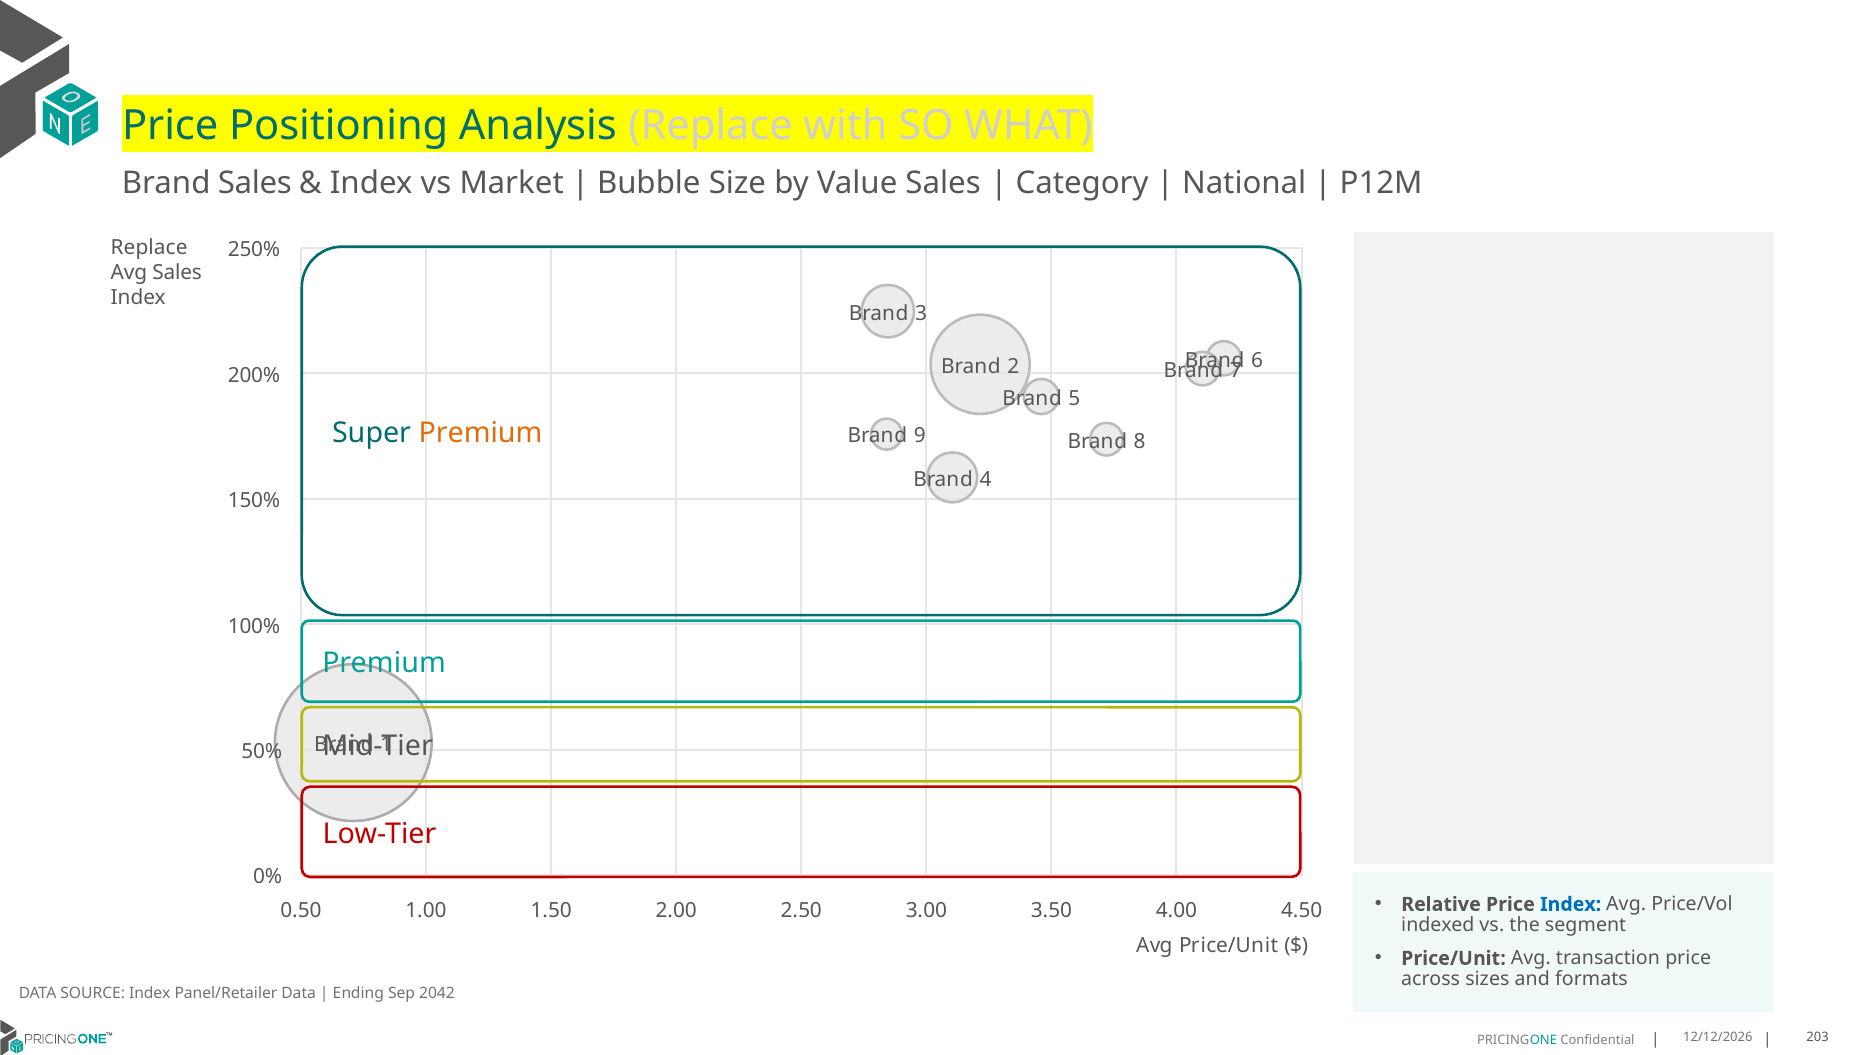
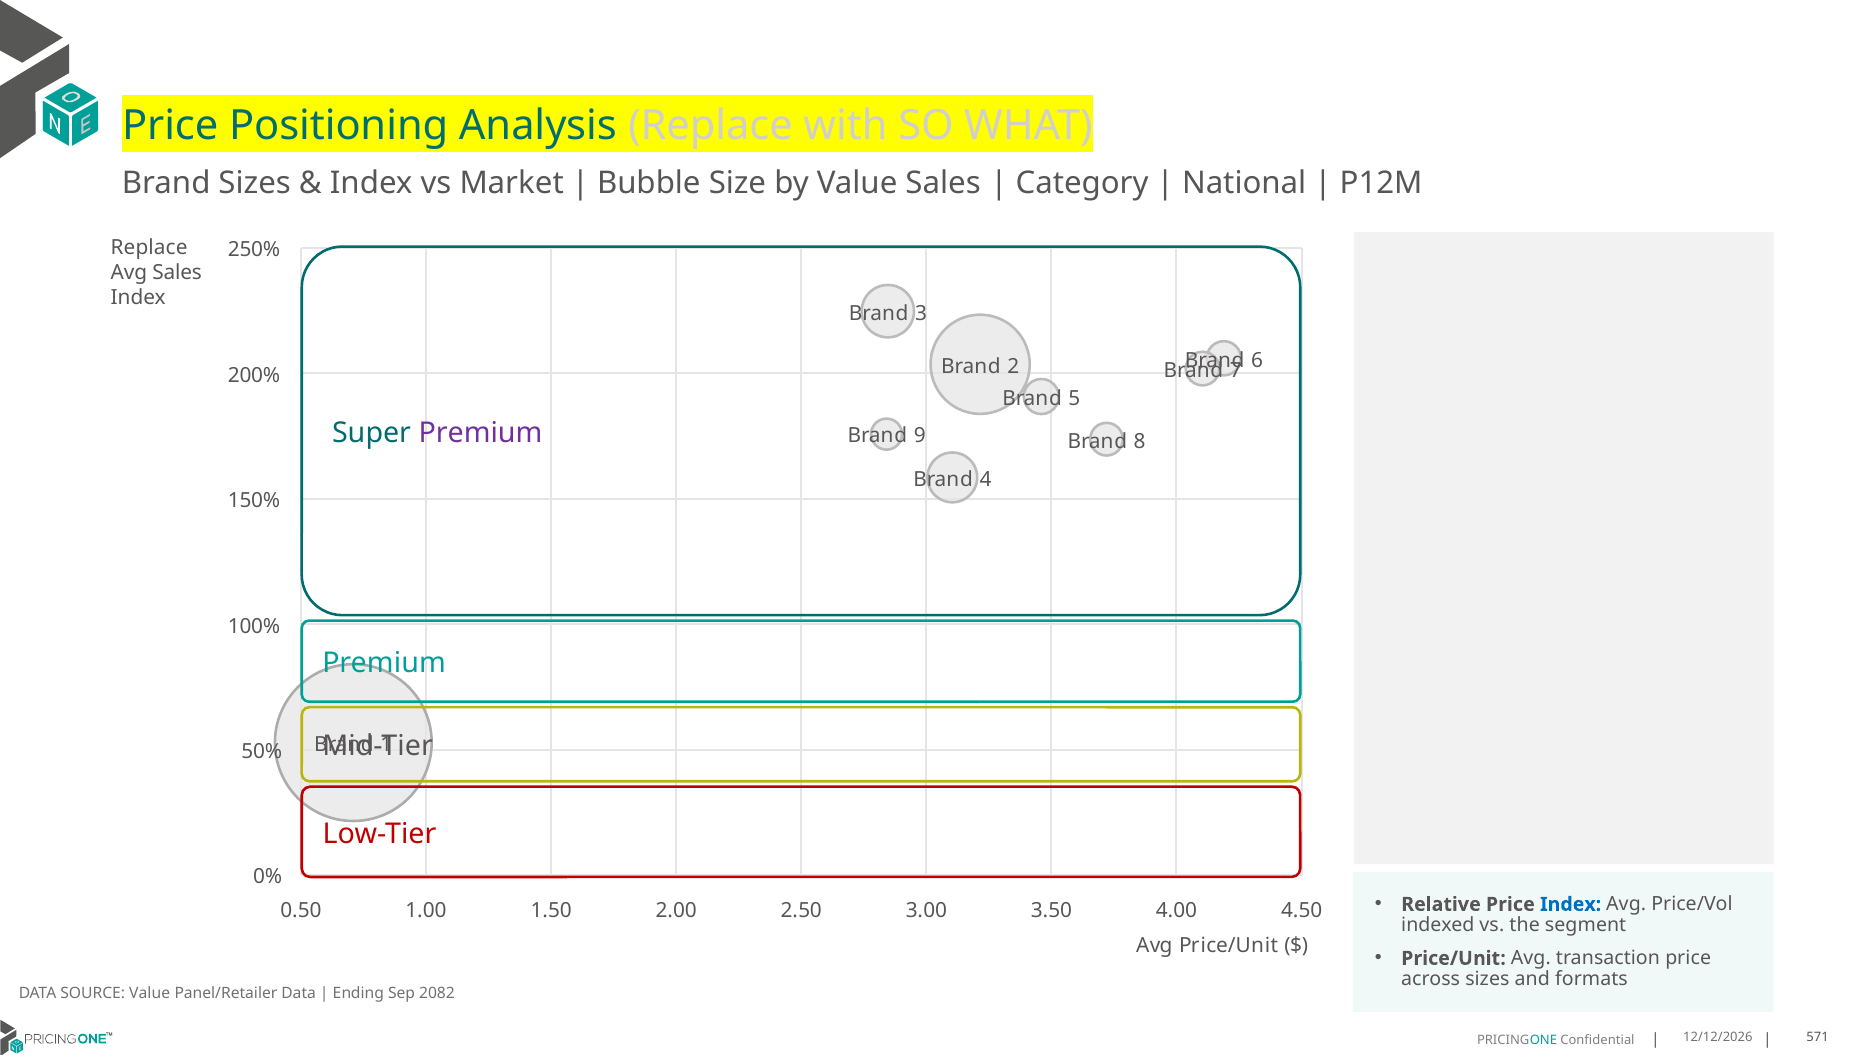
Brand Sales: Sales -> Sizes (255, 183)
Premium colour: orange -> purple (480, 433)
SOURCE Index: Index -> Value (150, 993)
2042: 2042 -> 2082 (437, 993)
203: 203 -> 571 (1818, 1037)
